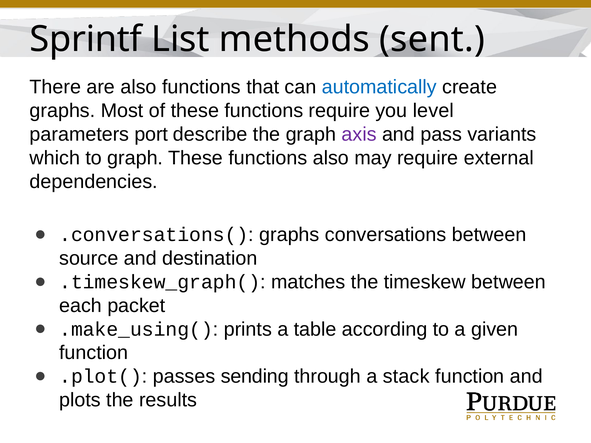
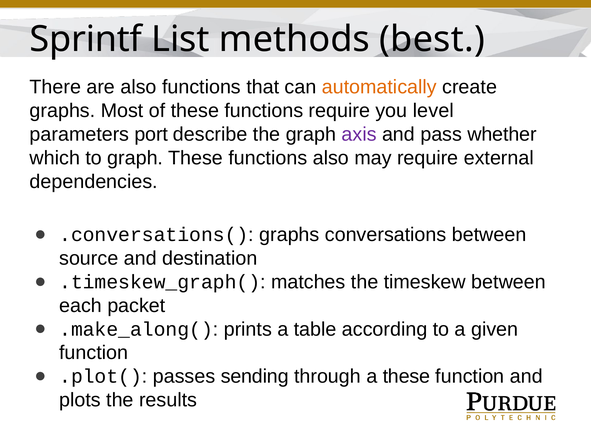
sent: sent -> best (432, 39)
automatically colour: blue -> orange (379, 87)
variants: variants -> whether (502, 134)
.make_using(: .make_using( -> .make_along( (136, 329)
a stack: stack -> these (406, 377)
